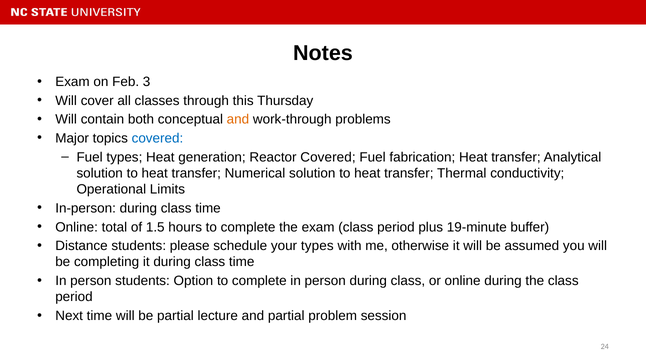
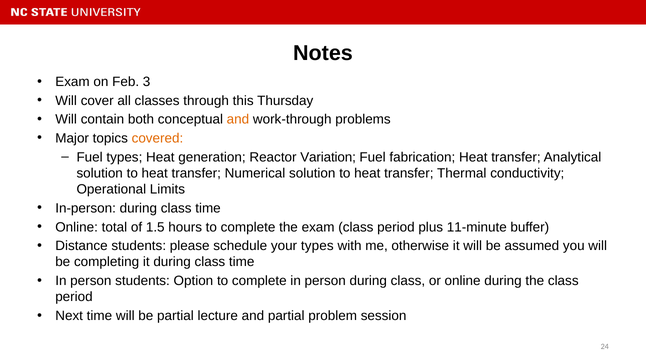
covered colour: blue -> orange (157, 138)
Reactor Covered: Covered -> Variation (328, 157)
19-minute: 19-minute -> 11-minute (477, 227)
